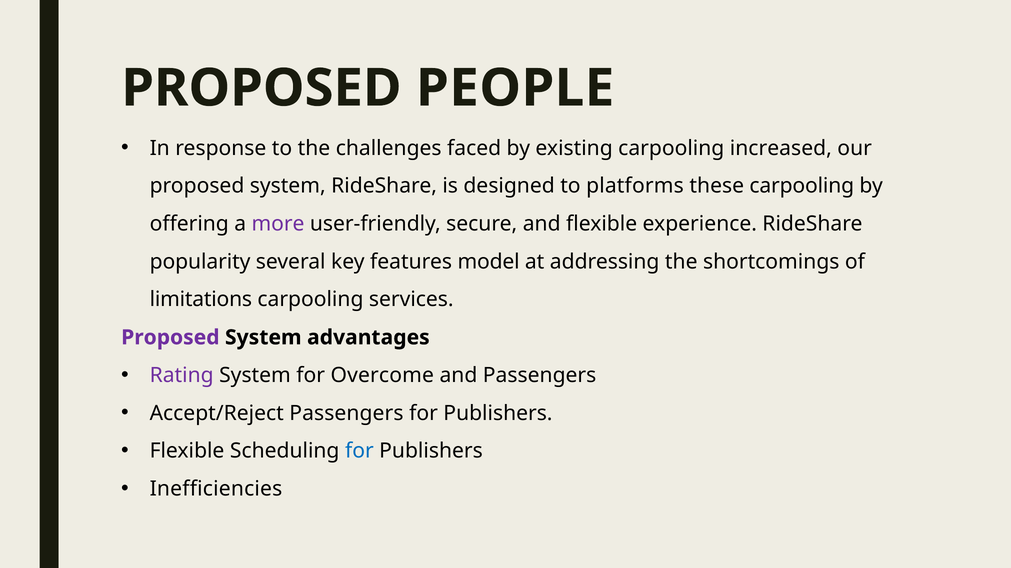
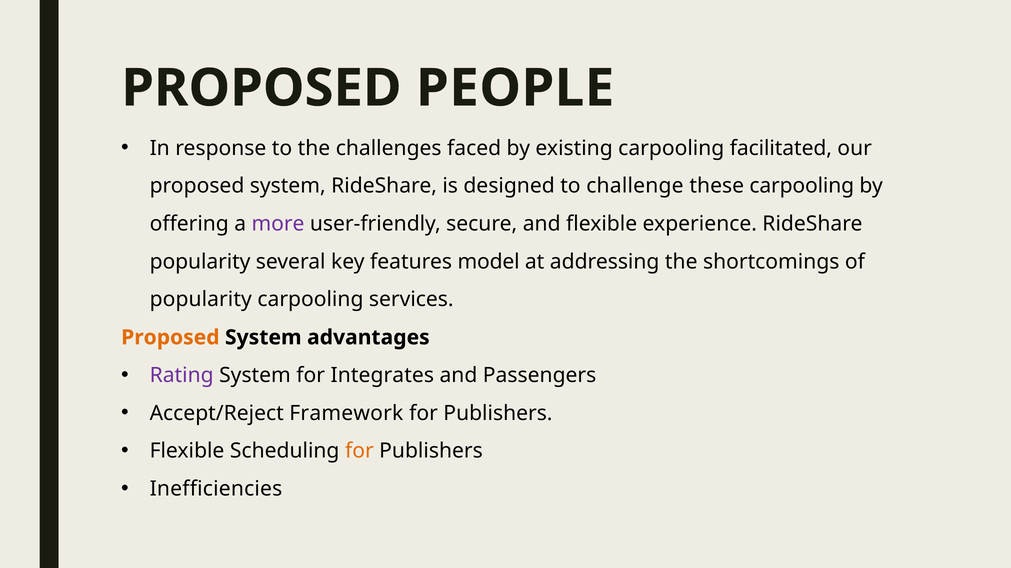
increased: increased -> facilitated (781, 148)
platforms: platforms -> challenge (635, 186)
limitations: limitations -> popularity (201, 300)
Proposed colour: purple -> orange (170, 338)
Overcome: Overcome -> Integrates (382, 376)
Accept/Reject Passengers: Passengers -> Framework (346, 414)
for colour: blue -> orange (359, 452)
